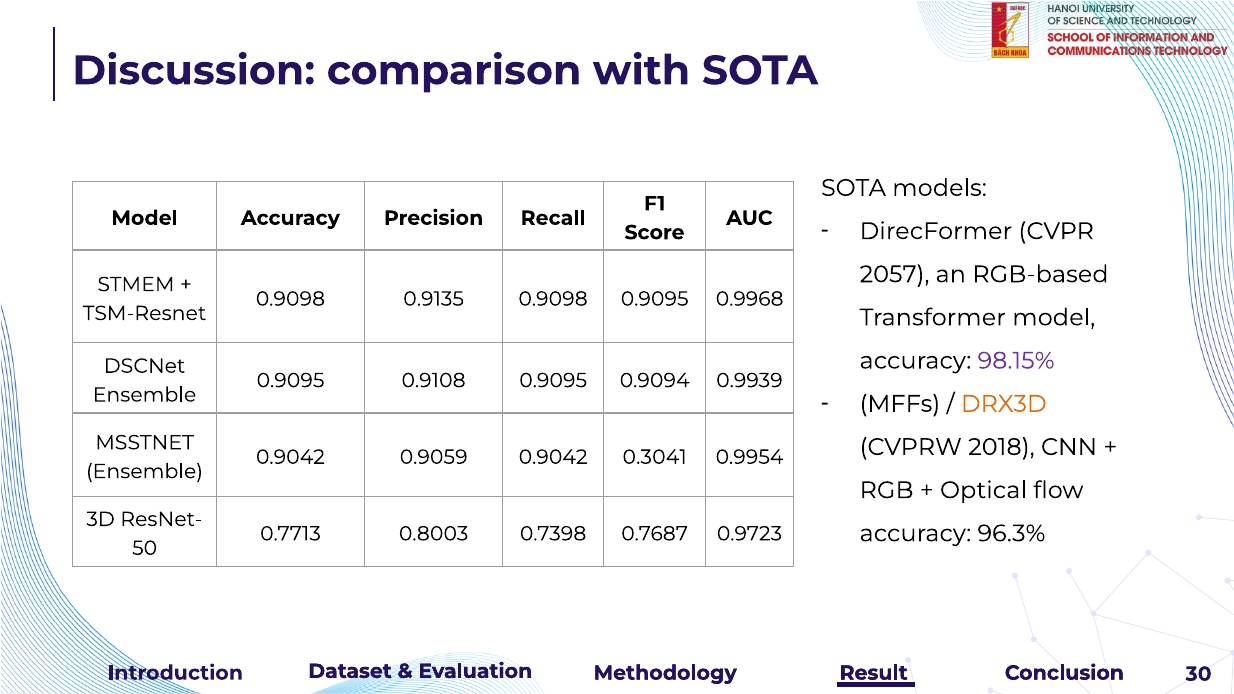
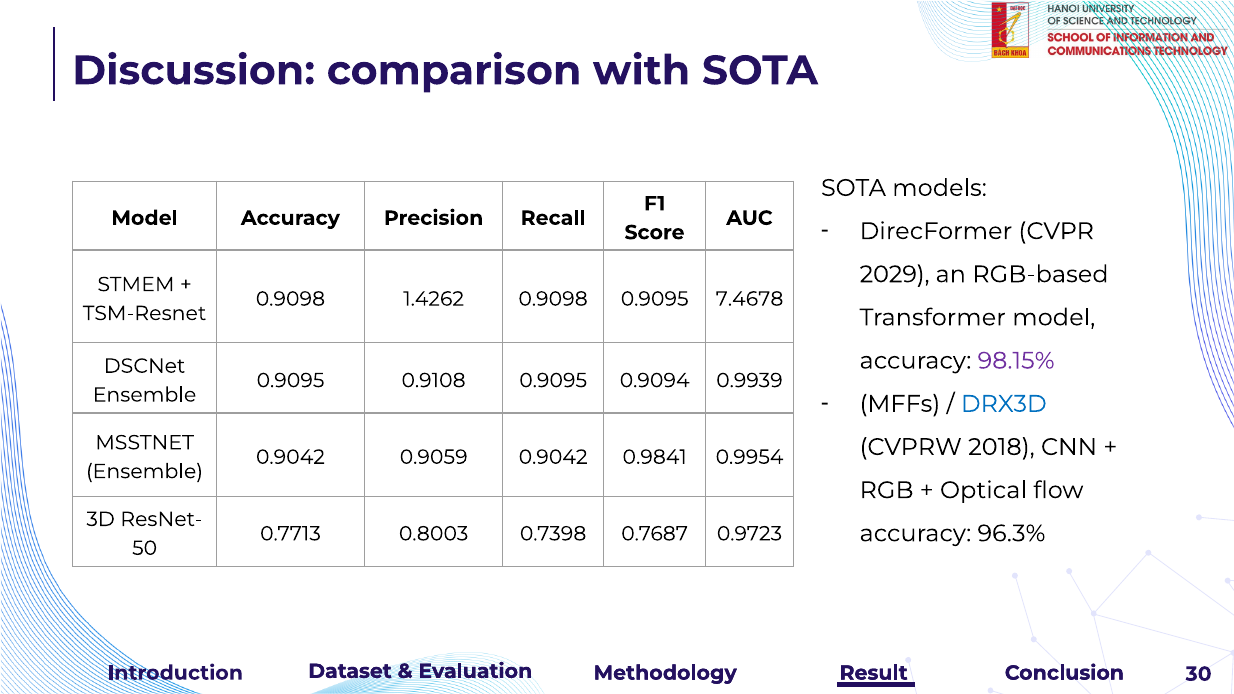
2057: 2057 -> 2029 (895, 274)
0.9135: 0.9135 -> 1.4262 (434, 299)
0.9968: 0.9968 -> 7.4678 (750, 299)
DRX3D colour: orange -> blue (1004, 404)
0.3041: 0.3041 -> 0.9841 (655, 457)
